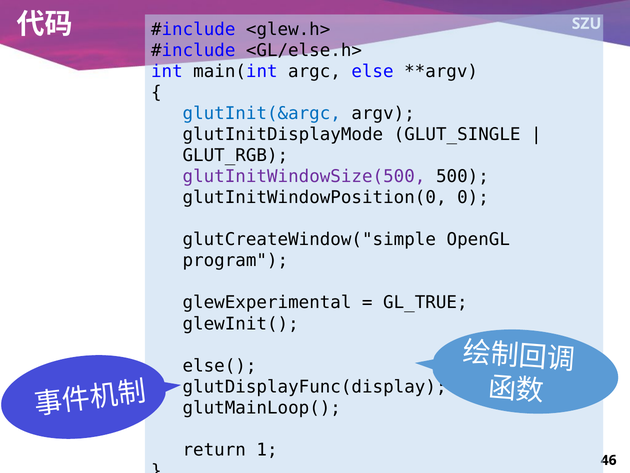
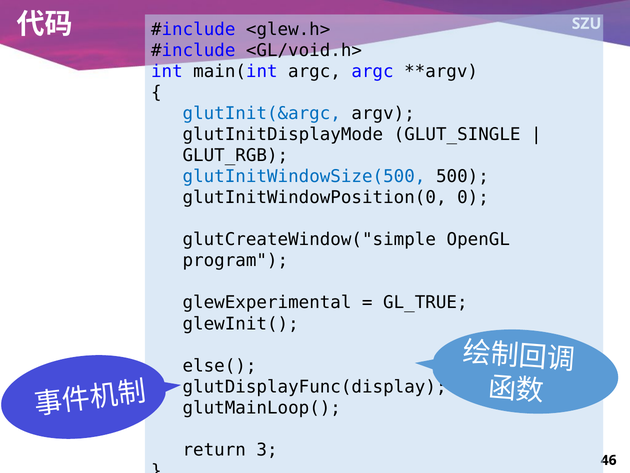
<GL/else.h>: <GL/else.h> -> <GL/void.h> (304, 50)
argc else: else -> argc (372, 71)
glutInitWindowSize(500 colour: purple -> blue (304, 176)
1: 1 -> 3 (267, 449)
